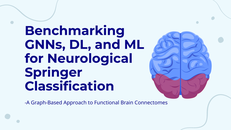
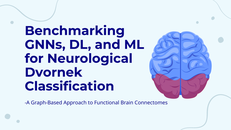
Springer: Springer -> Dvornek (53, 72)
